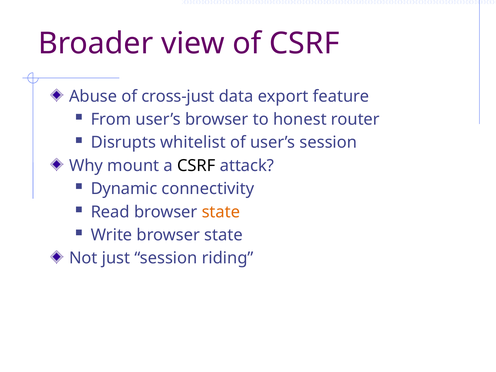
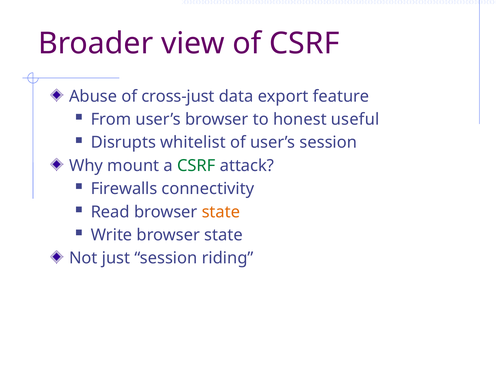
router: router -> useful (355, 119)
CSRF colour: black -> green (196, 166)
Dynamic: Dynamic -> Firewalls (124, 189)
